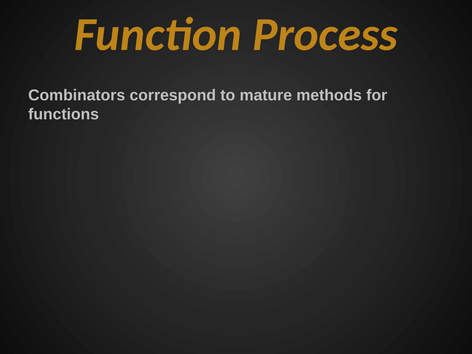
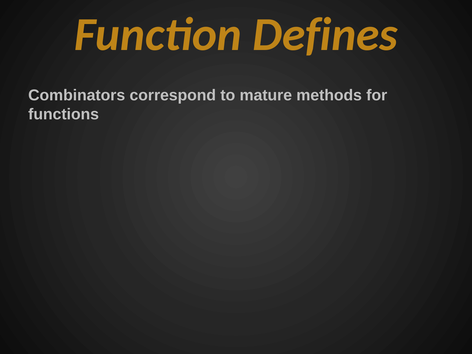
Process: Process -> Defines (325, 35)
